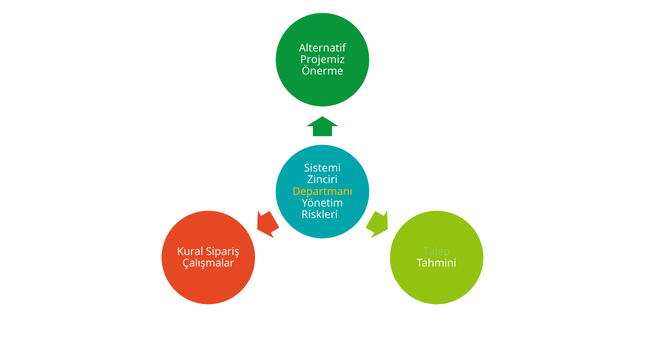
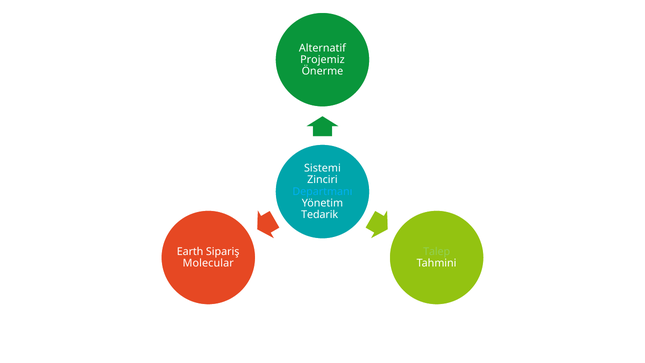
Departmanı colour: yellow -> light blue (322, 191)
Riskleri: Riskleri -> Tedarik (320, 215)
Kural: Kural -> Earth (190, 252)
Çalışmalar: Çalışmalar -> Molecular (208, 263)
